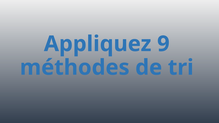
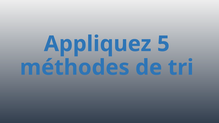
9: 9 -> 5 (163, 44)
